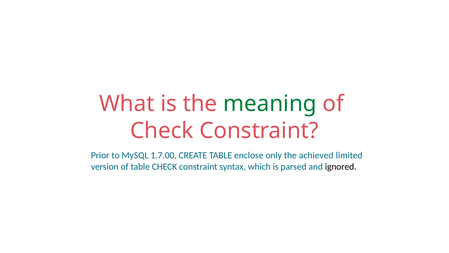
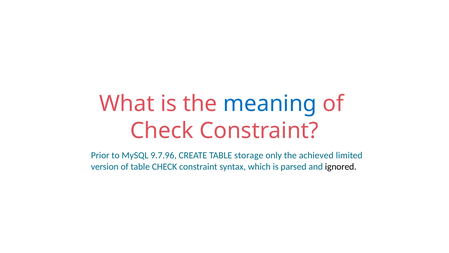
meaning colour: green -> blue (270, 104)
1.7.00: 1.7.00 -> 9.7.96 (164, 155)
enclose: enclose -> storage (249, 155)
